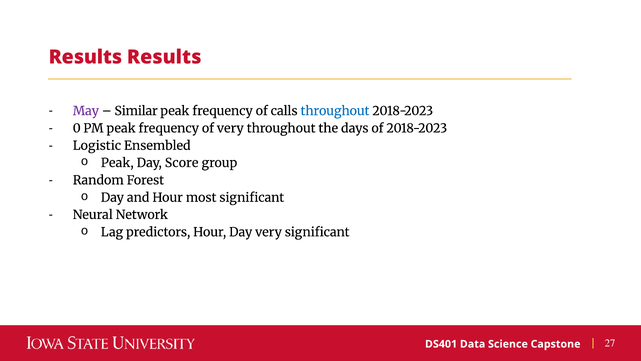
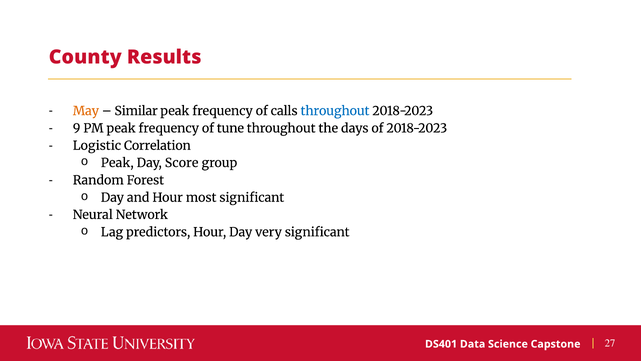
Results: Results -> County (85, 57)
May colour: purple -> orange (86, 111)
0: 0 -> 9 (77, 128)
of very: very -> tune (230, 128)
Ensembled: Ensembled -> Correlation (157, 146)
